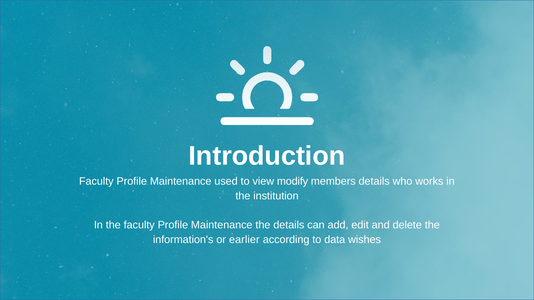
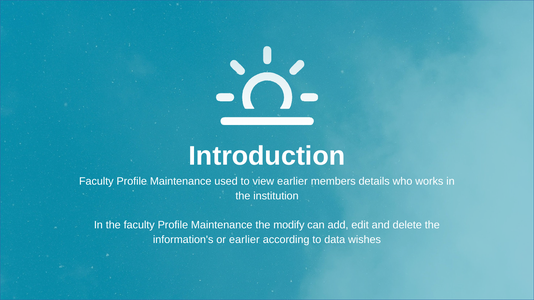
view modify: modify -> earlier (292, 182)
the details: details -> modify (289, 226)
